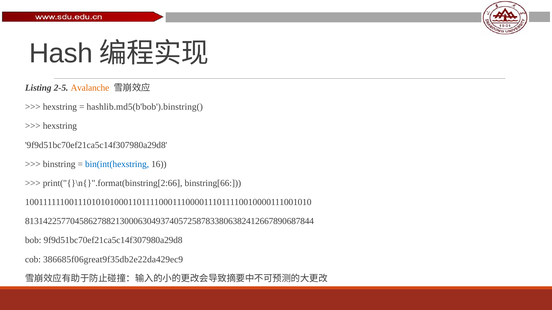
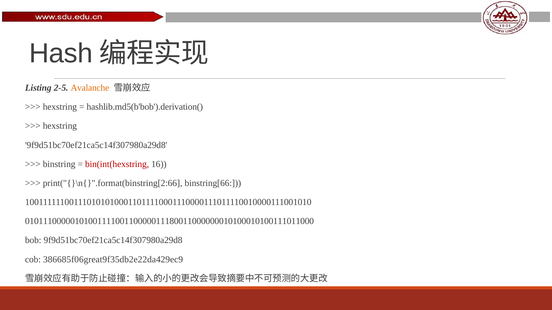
hashlib.md5(b'bob').binstring(: hashlib.md5(b'bob').binstring( -> hashlib.md5(b'bob').derivation( (145, 107)
bin(int(hexstring colour: blue -> red (117, 164)
8131422577045862788213000630493740572587833806382412667890687844: 8131422577045862788213000630493740572587833806382412667890687844 -> 0101110000010100111100110000011180011000000010100010100111011000 (169, 222)
